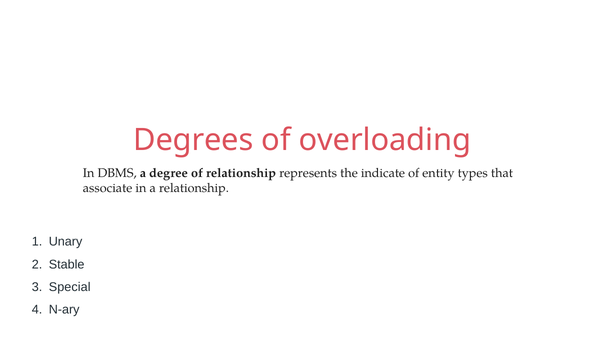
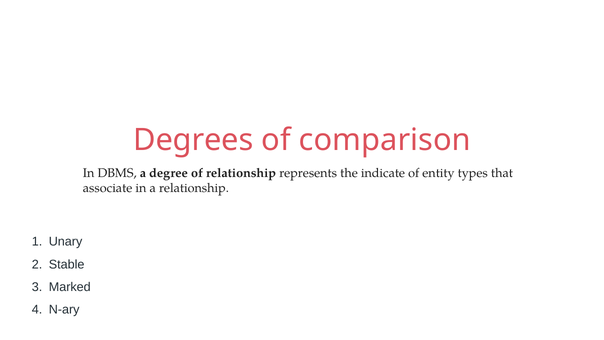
overloading: overloading -> comparison (385, 140)
Special: Special -> Marked (70, 287)
